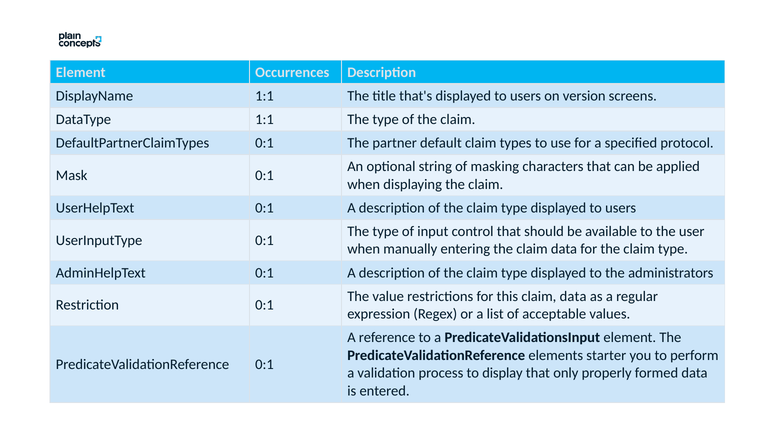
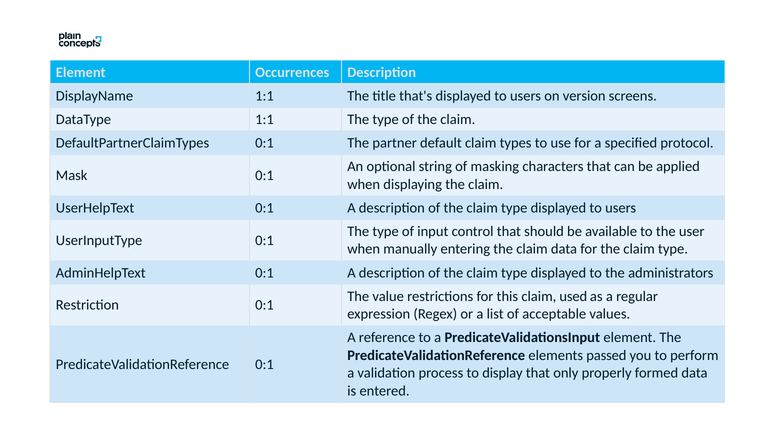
this claim data: data -> used (573, 296)
starter: starter -> passed (606, 355)
